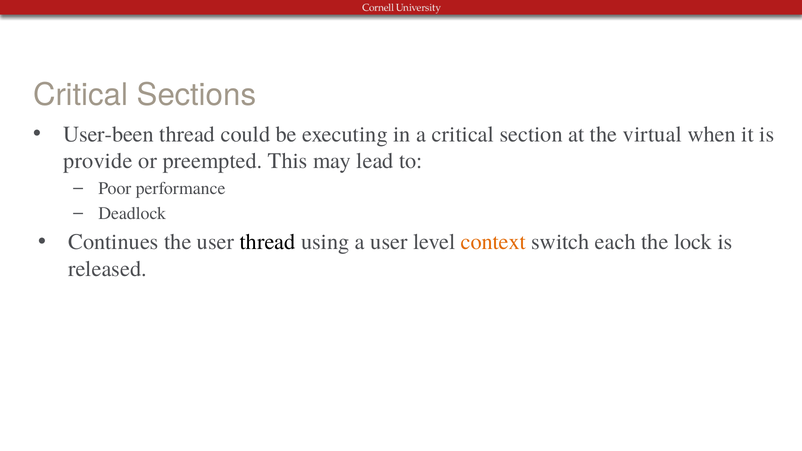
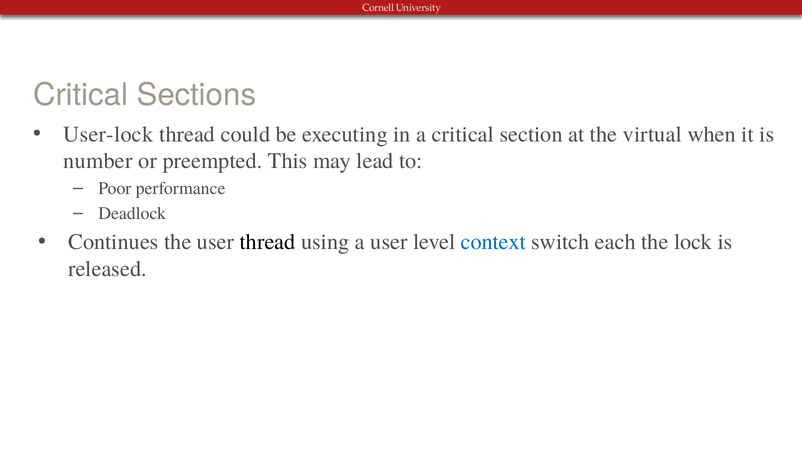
User-been: User-been -> User-lock (108, 134)
provide: provide -> number (98, 161)
context colour: orange -> blue (493, 242)
